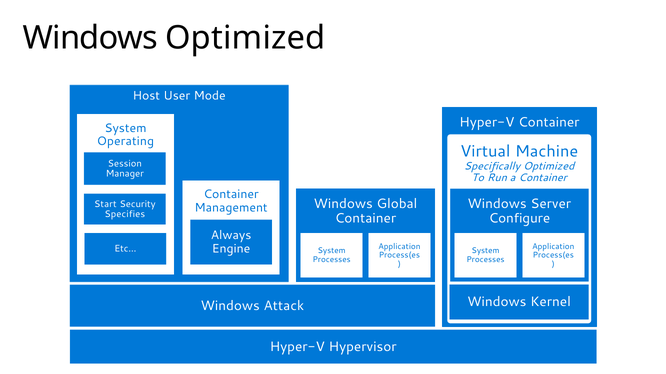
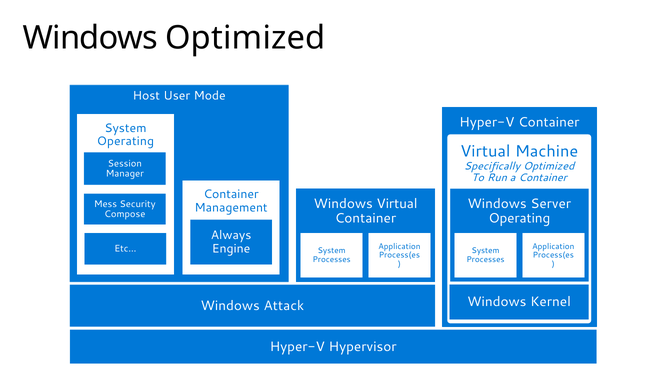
Windows Global: Global -> Virtual (397, 204)
Start: Start -> Mess (105, 204)
Specifies: Specifies -> Compose (125, 214)
Configure: Configure -> Operating (519, 219)
